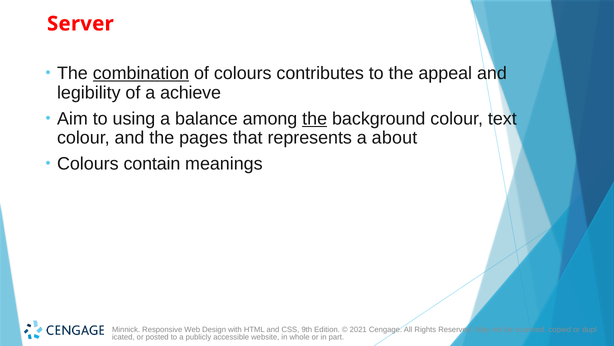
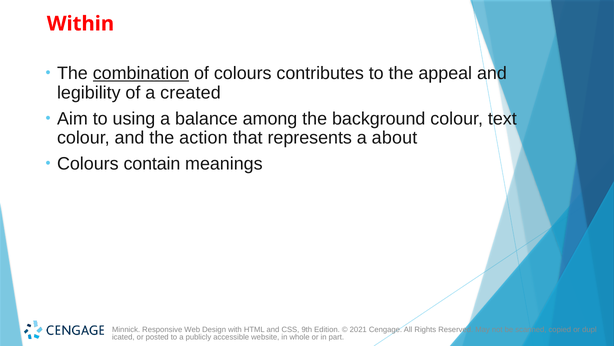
Server: Server -> Within (80, 24)
achieve: achieve -> created (190, 93)
the underline: present -> none (315, 118)
pages: pages -> action (203, 138)
